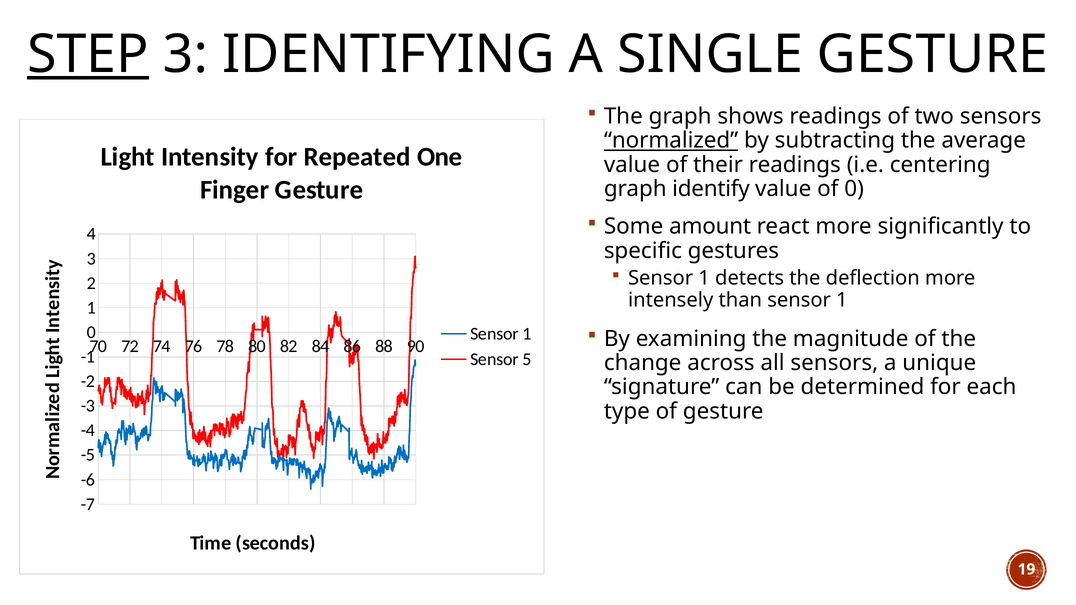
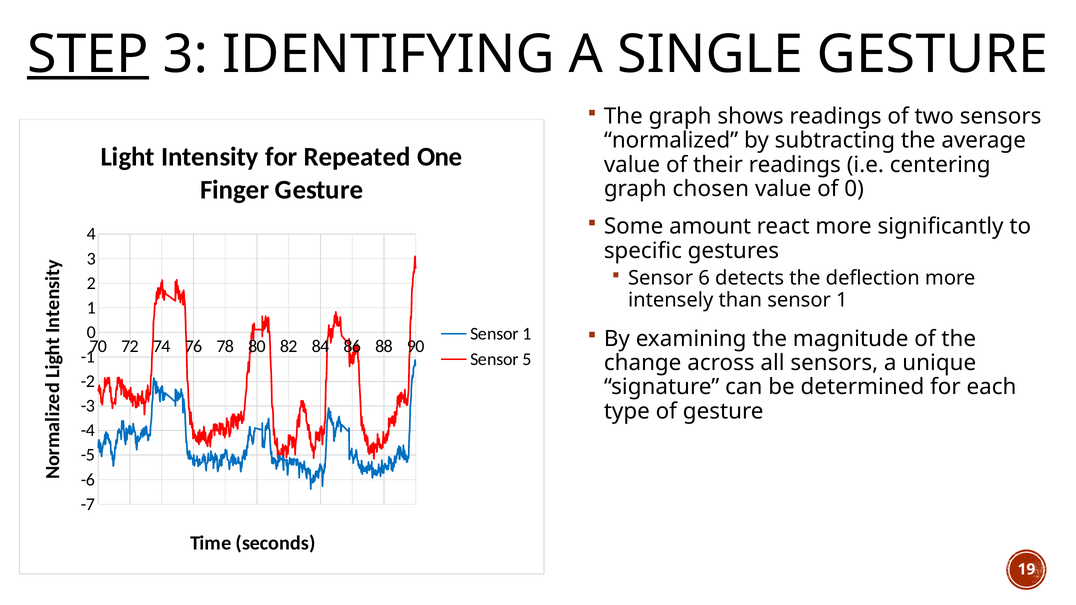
normalized underline: present -> none (671, 141)
identify: identify -> chosen (711, 189)
1: 1 -> 6 (704, 278)
